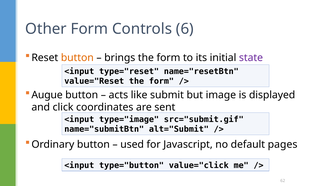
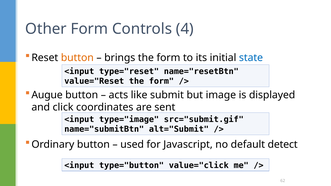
6: 6 -> 4 (185, 29)
state colour: purple -> blue (251, 58)
pages: pages -> detect (283, 145)
